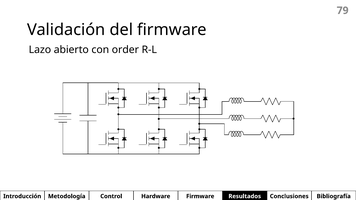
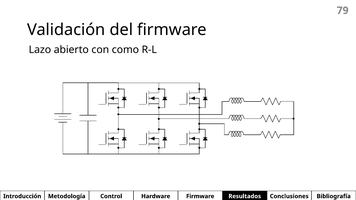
order: order -> como (125, 50)
